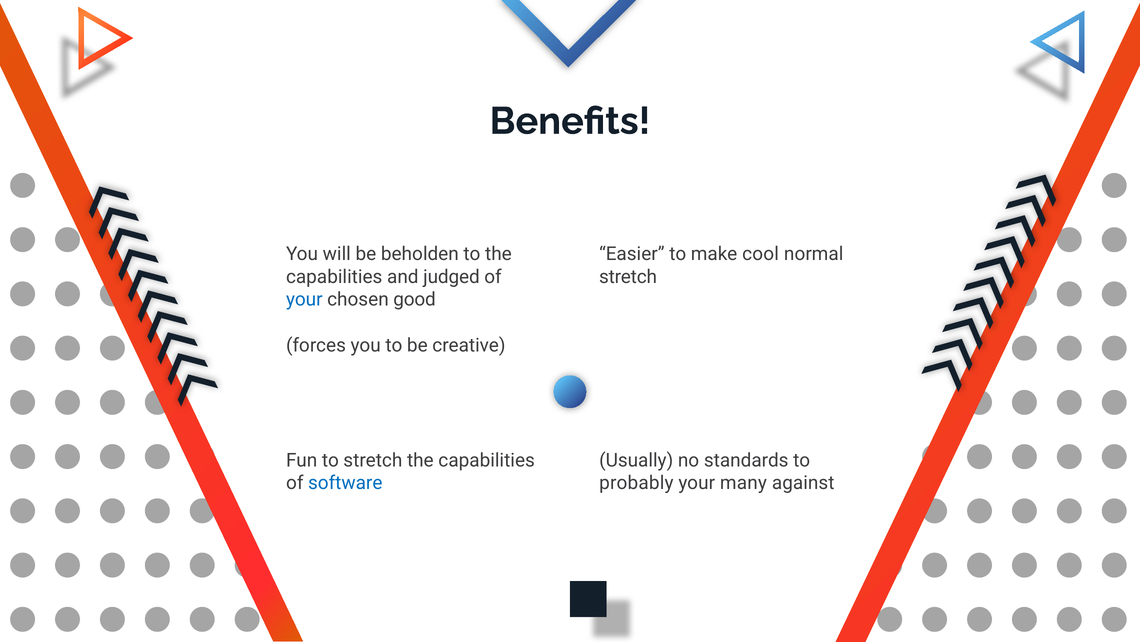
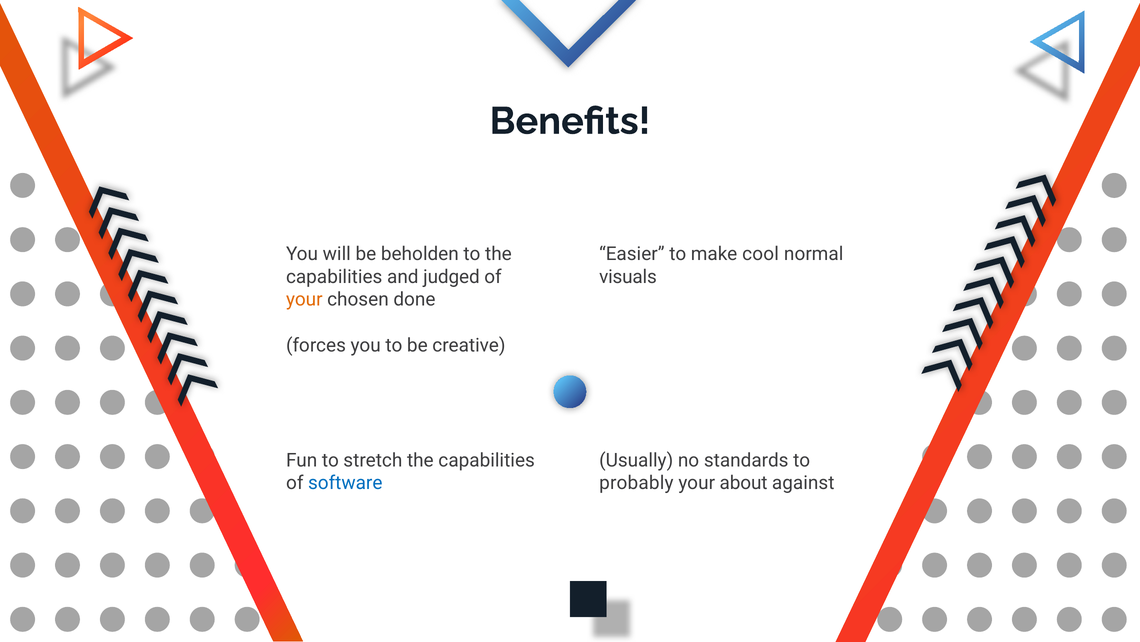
stretch: stretch -> visuals (628, 276)
your colour: blue -> orange (304, 299)
good: good -> done (414, 299)
many: many -> about (744, 483)
